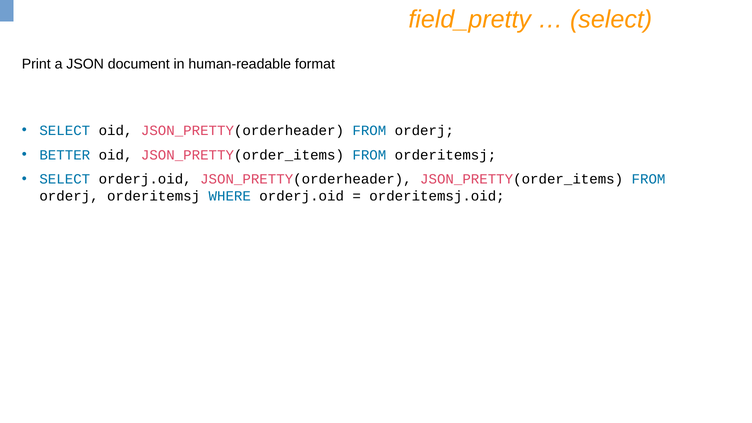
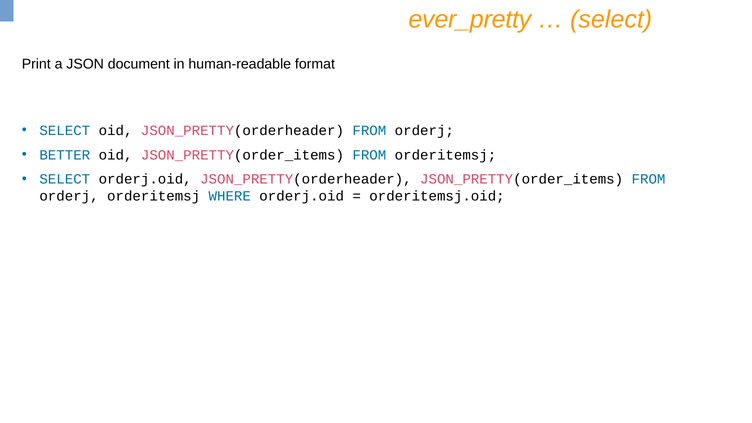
field_pretty: field_pretty -> ever_pretty (470, 20)
